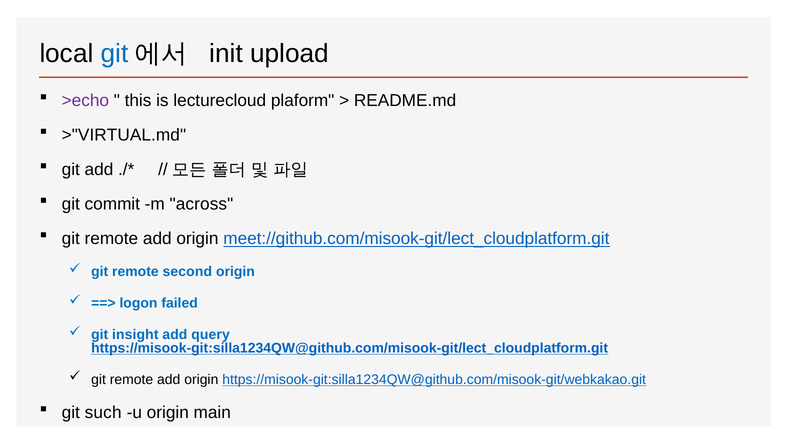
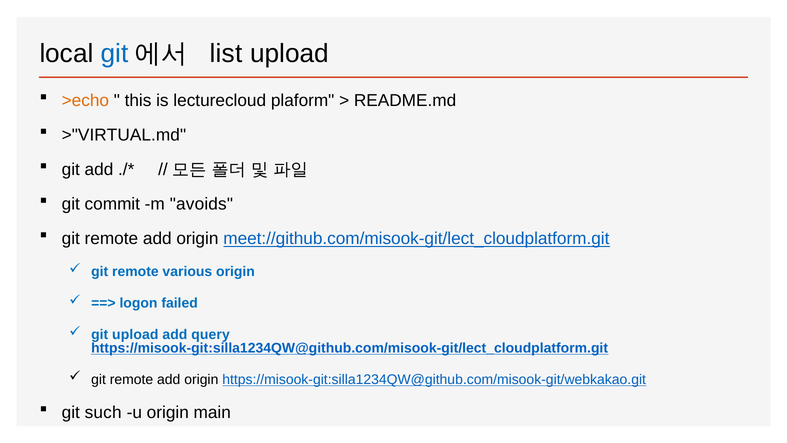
init: init -> list (226, 53)
>echo colour: purple -> orange (85, 100)
across: across -> avoids (201, 204)
second: second -> various (187, 272)
git insight: insight -> upload (135, 335)
